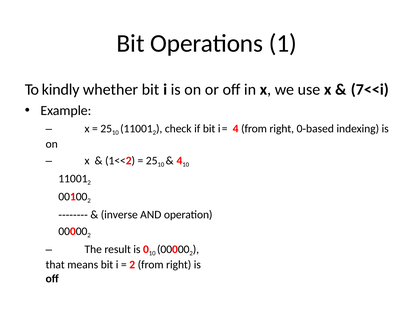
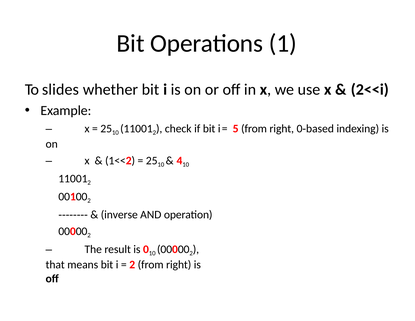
kindly: kindly -> slides (60, 89)
7<<i: 7<<i -> 2<<i (370, 89)
i= 4: 4 -> 5 (236, 129)
